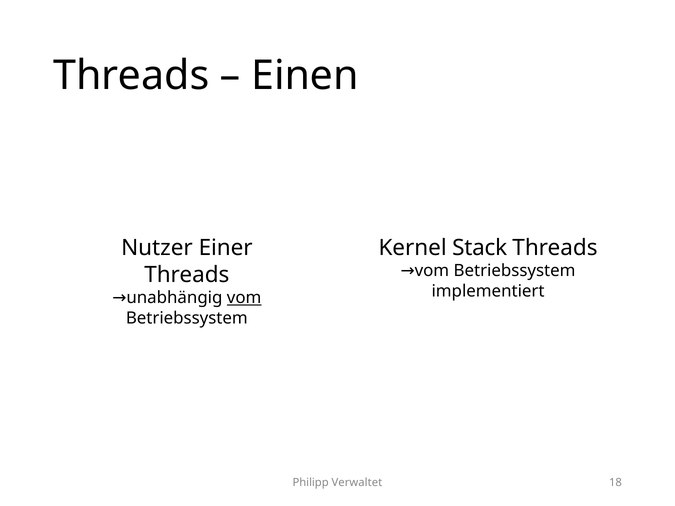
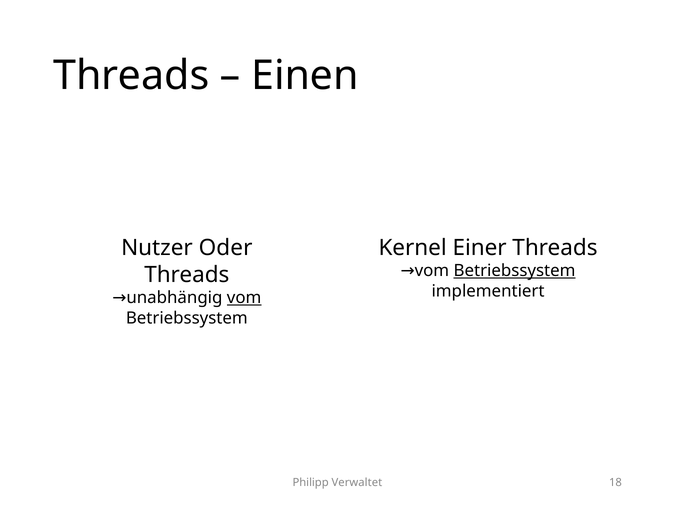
Einer: Einer -> Oder (226, 248)
Stack: Stack -> Einer (480, 248)
Betriebssystem underline: none -> present (515, 271)
